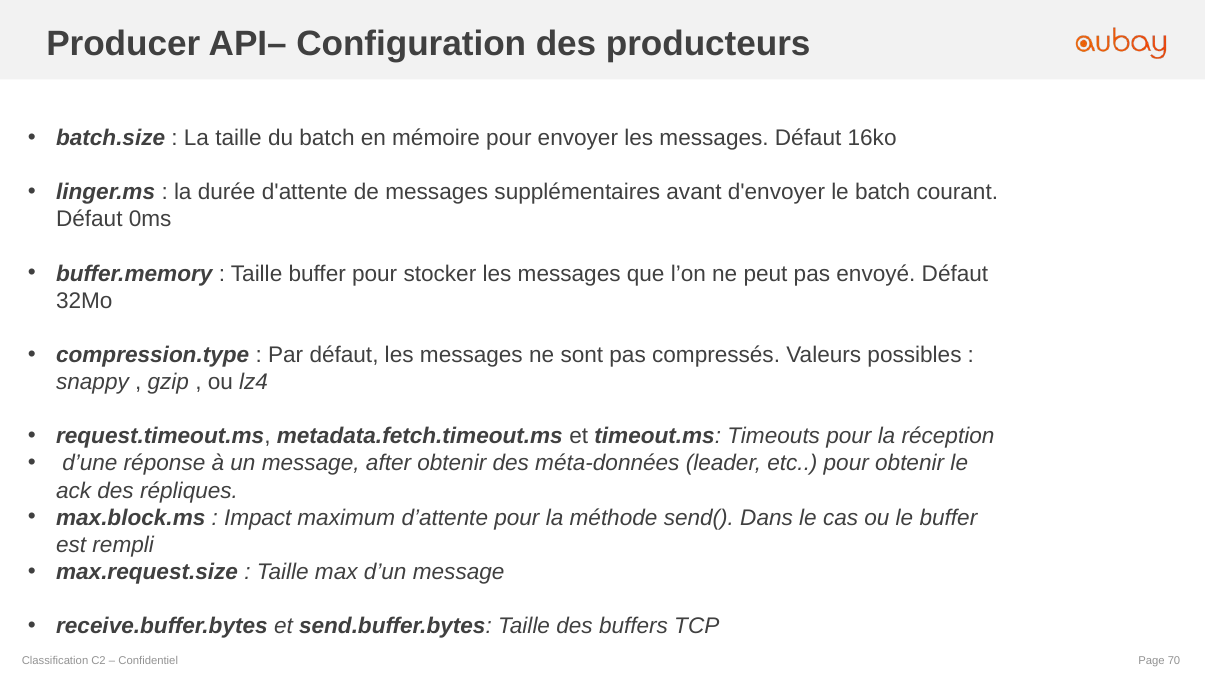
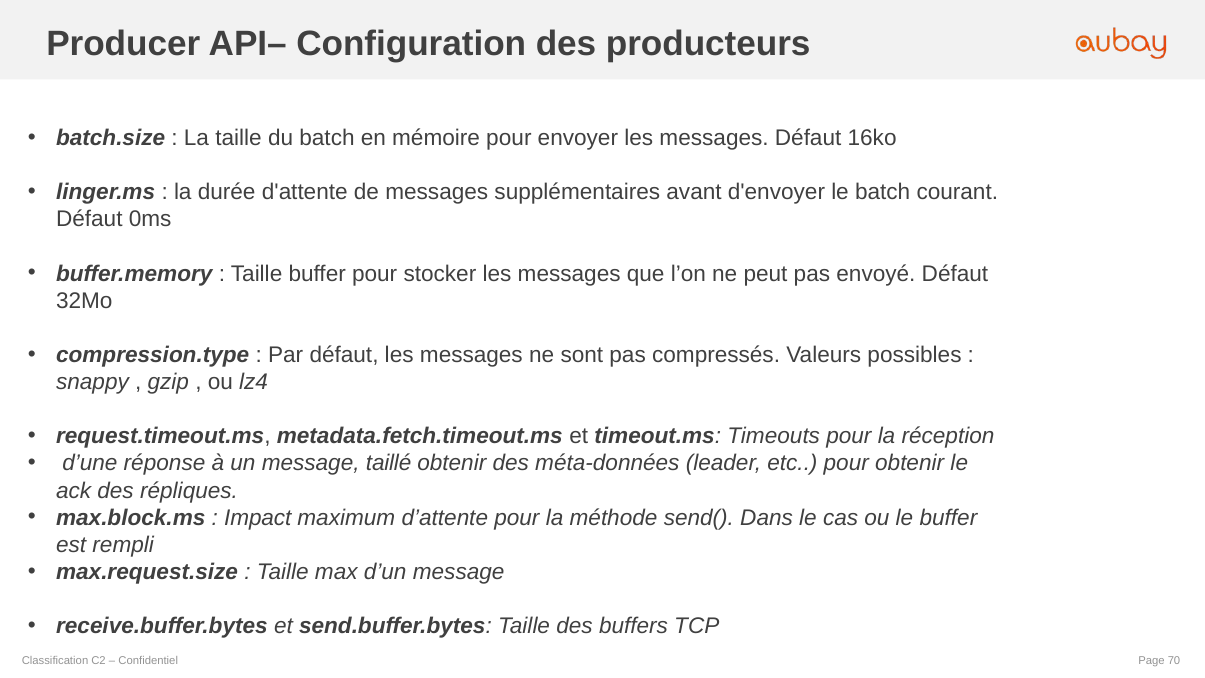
after: after -> taillé (389, 463)
